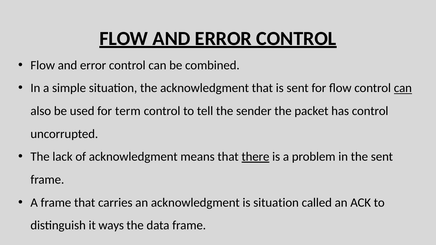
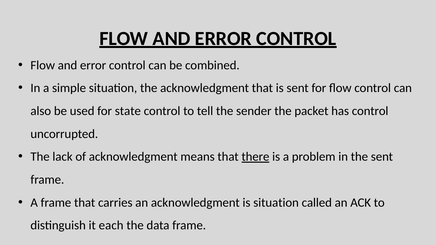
can underline: present -> none (403, 88)
term: term -> state (128, 111)
ways: ways -> each (111, 226)
